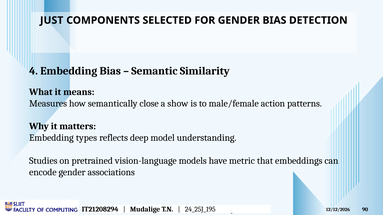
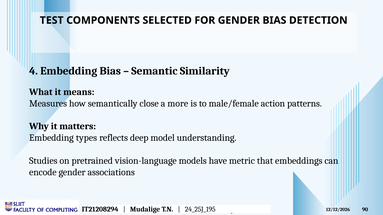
JUST: JUST -> TEST (52, 20)
show: show -> more (178, 104)
